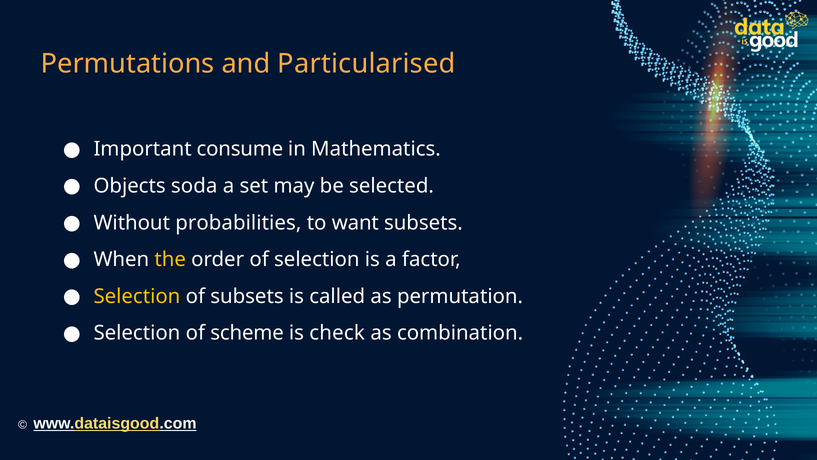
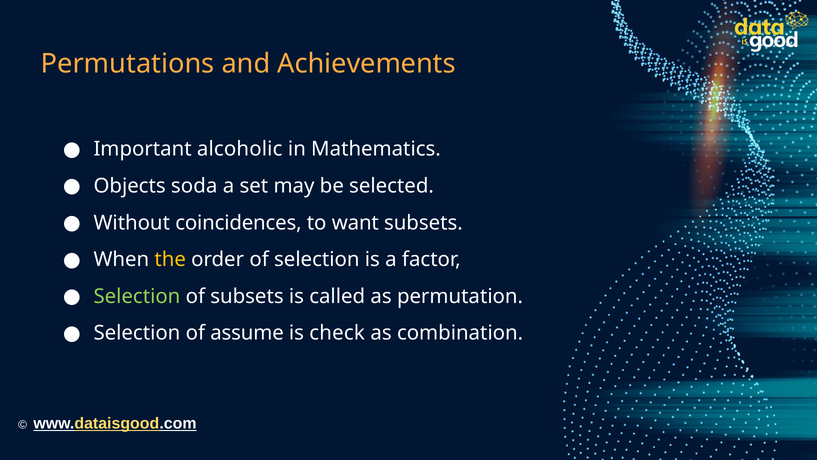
Particularised: Particularised -> Achievements (367, 63)
consume: consume -> alcoholic (240, 149)
probabilities: probabilities -> coincidences (238, 223)
Selection colour: yellow -> light green (137, 296)
scheme: scheme -> assume (247, 333)
